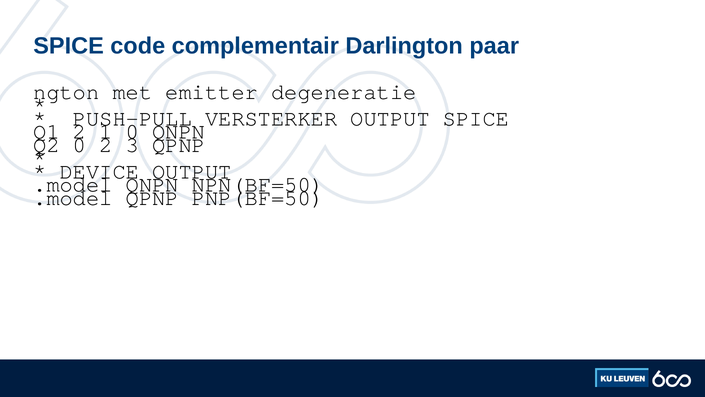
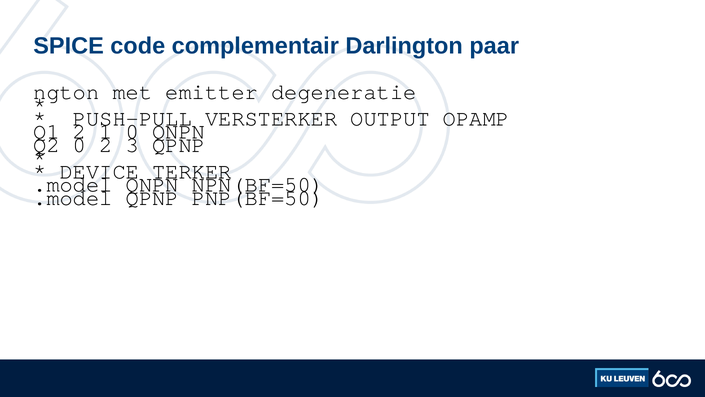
OUTPUT SPICE: SPICE -> OPAMP (476, 118)
DEVICE OUTPUT: OUTPUT -> TERKER (192, 171)
